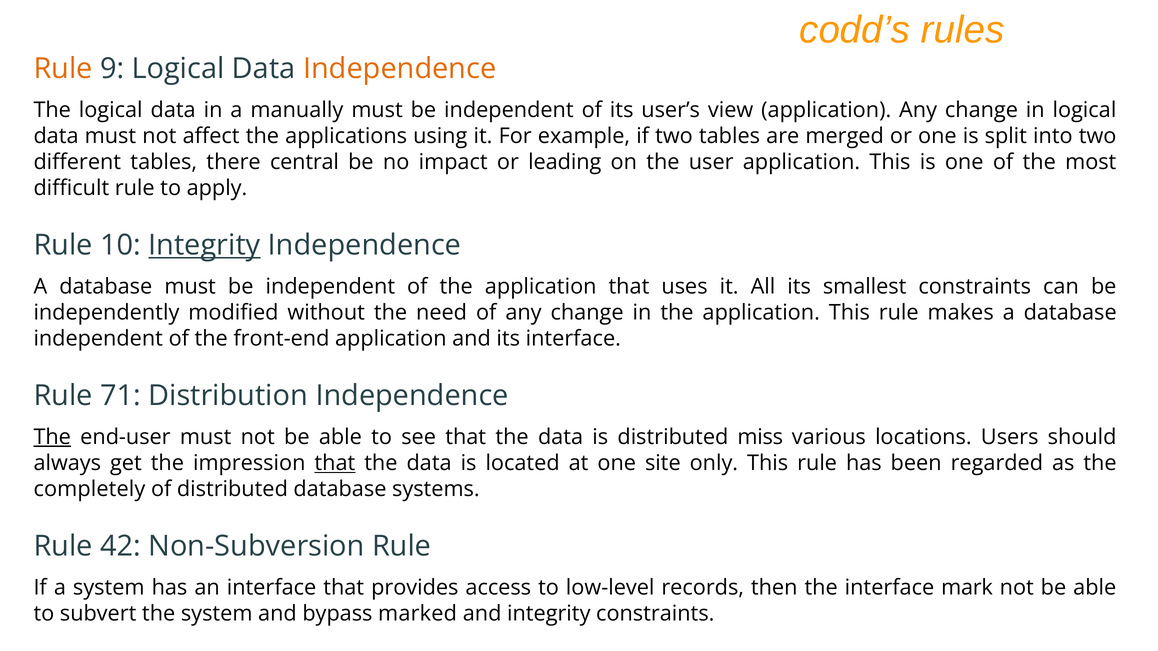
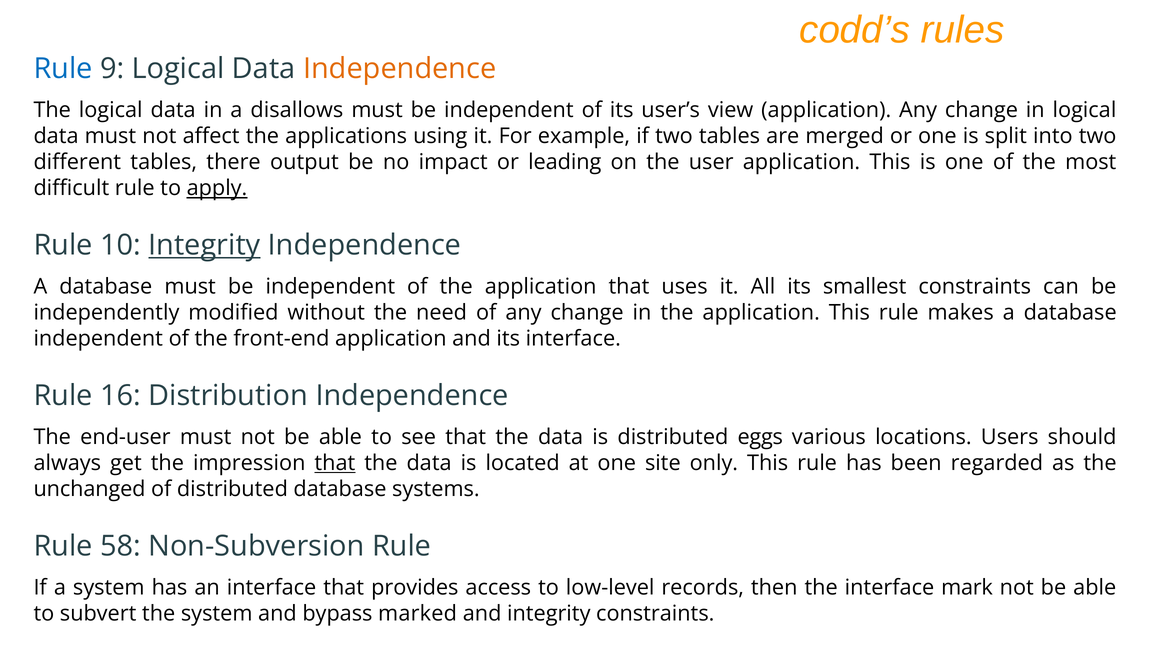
Rule colour: orange -> blue (63, 69)
manually: manually -> disallows (297, 110)
central: central -> output (304, 162)
apply underline: none -> present (217, 188)
71: 71 -> 16 (120, 396)
The underline: present -> none (52, 437)
miss: miss -> eggs (760, 437)
completely: completely -> unchanged (90, 489)
42: 42 -> 58 (120, 546)
